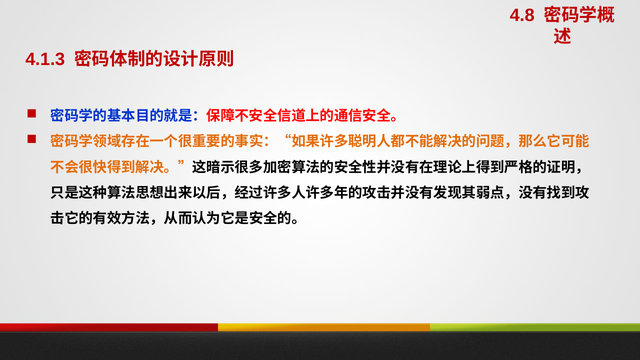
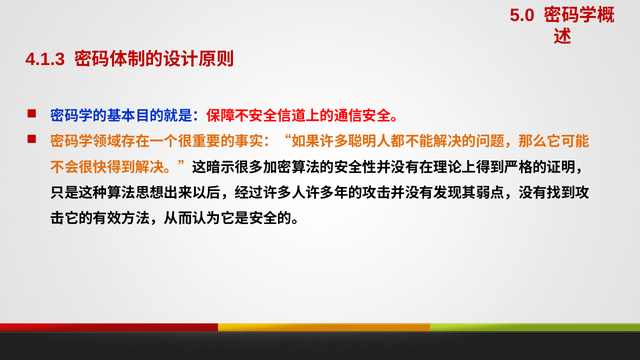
4.8: 4.8 -> 5.0 (522, 16)
